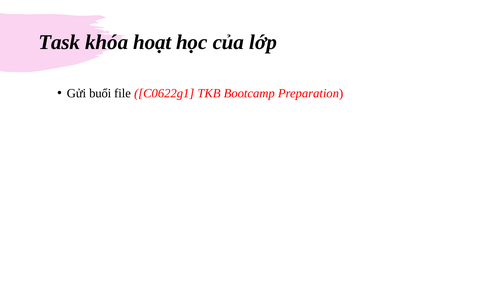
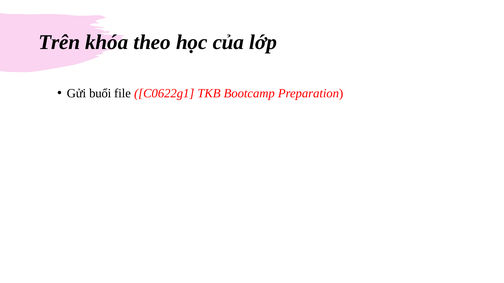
Task: Task -> Trên (59, 42)
hoạt: hoạt -> theo (152, 42)
